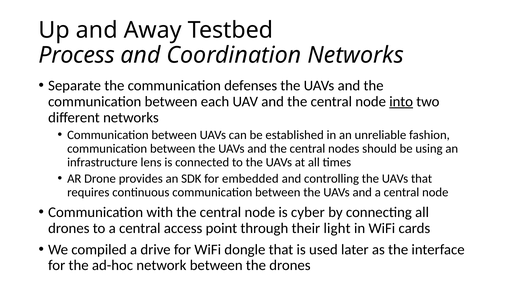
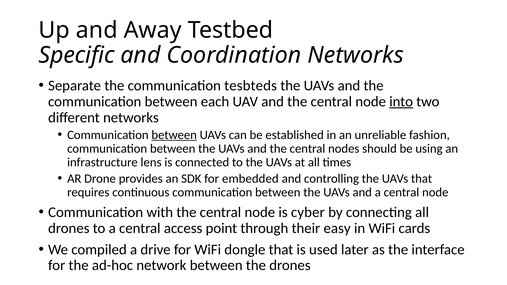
Process: Process -> Specific (77, 55)
defenses: defenses -> tesbteds (251, 86)
between underline: none -> present (174, 135)
light: light -> easy (337, 228)
